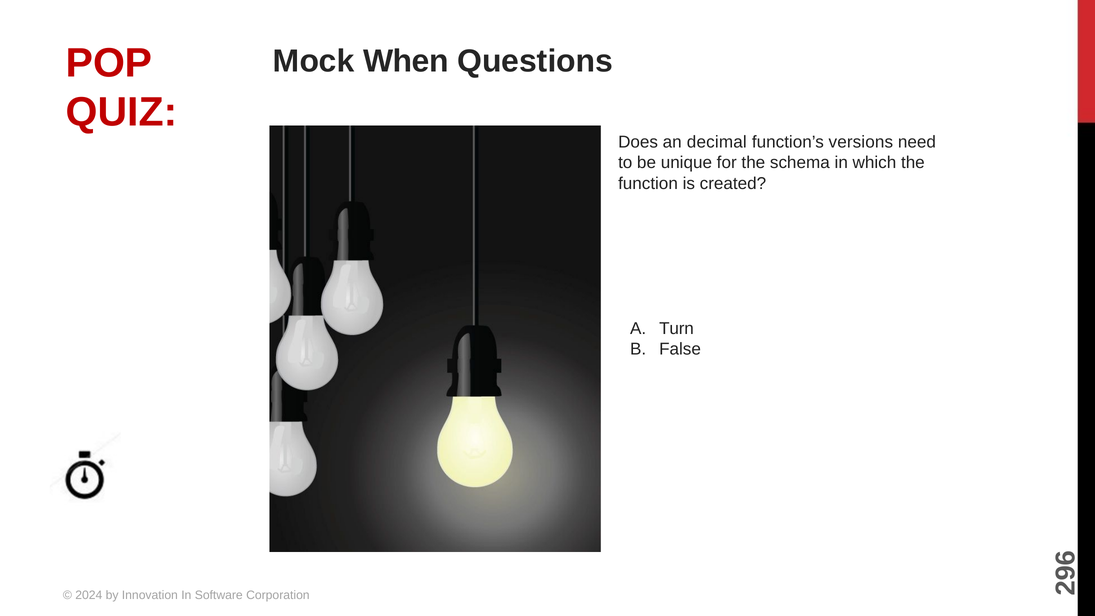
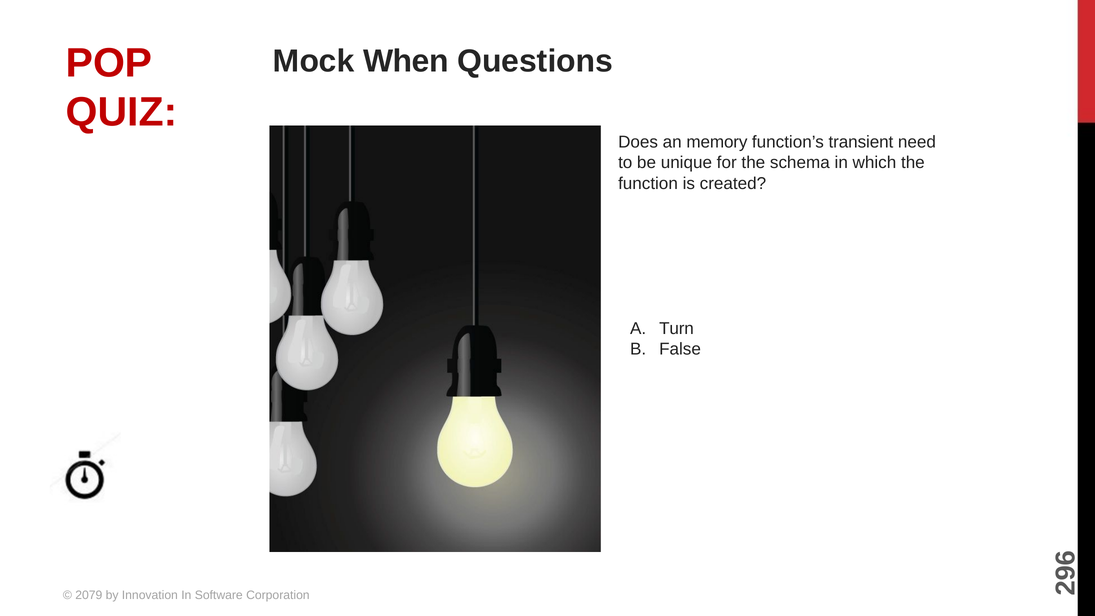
decimal: decimal -> memory (717, 142)
versions: versions -> transient (861, 142)
2024: 2024 -> 2079 (89, 595)
